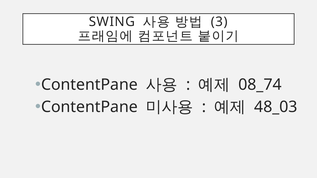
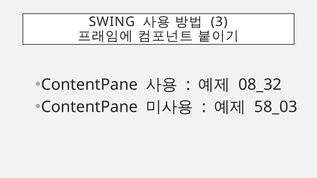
08_74: 08_74 -> 08_32 (260, 85)
48_03: 48_03 -> 58_03 (276, 107)
